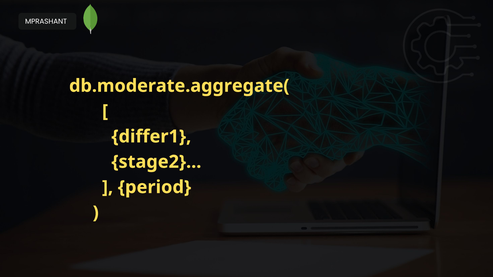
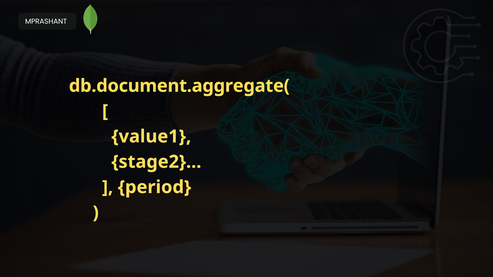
db.moderate.aggregate(: db.moderate.aggregate( -> db.document.aggregate( (179, 86)
differ1: differ1 -> value1 (151, 137)
